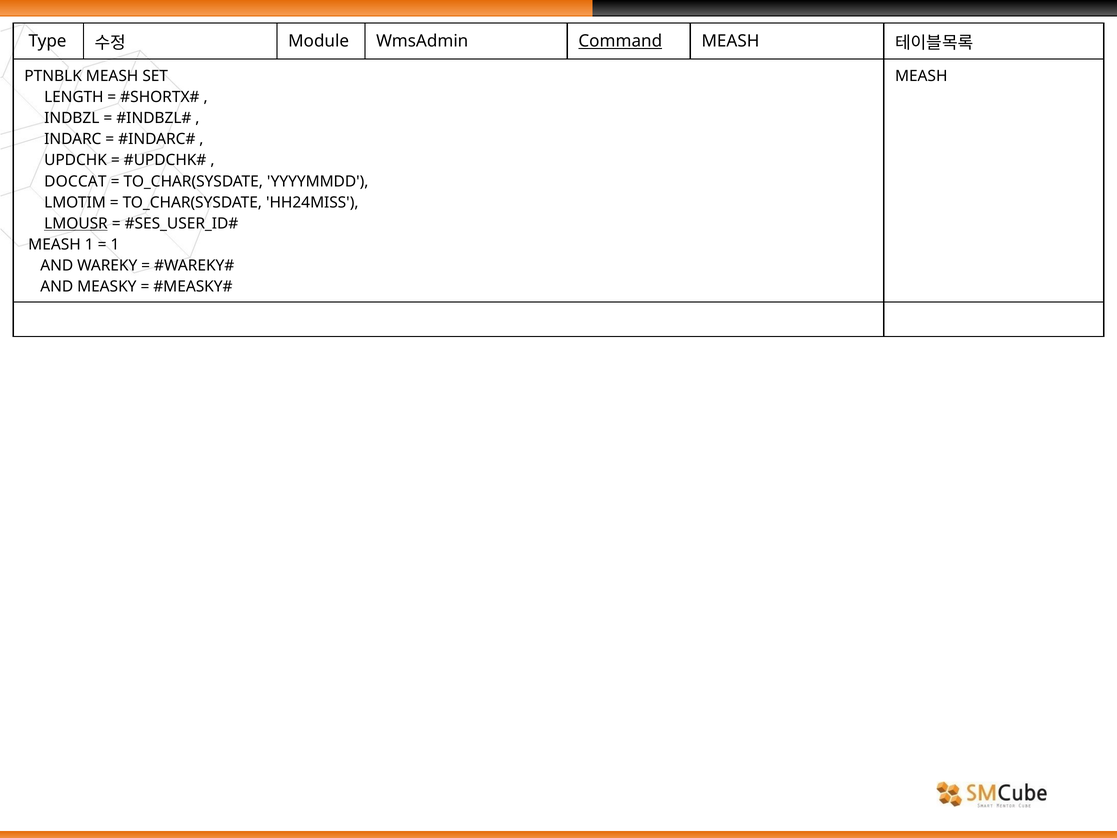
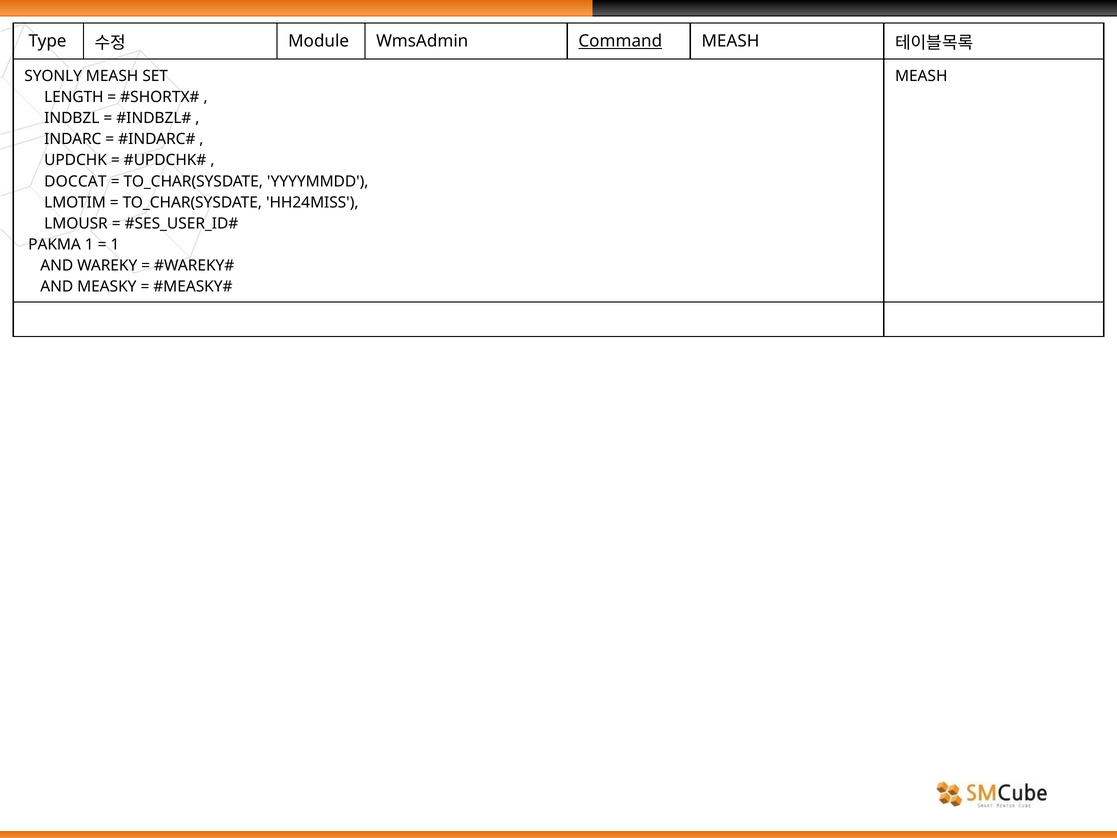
PTNBLK: PTNBLK -> SYONLY (53, 76)
LMOUSR underline: present -> none (76, 224)
MEASH: MEASH -> PAKMA (55, 245)
